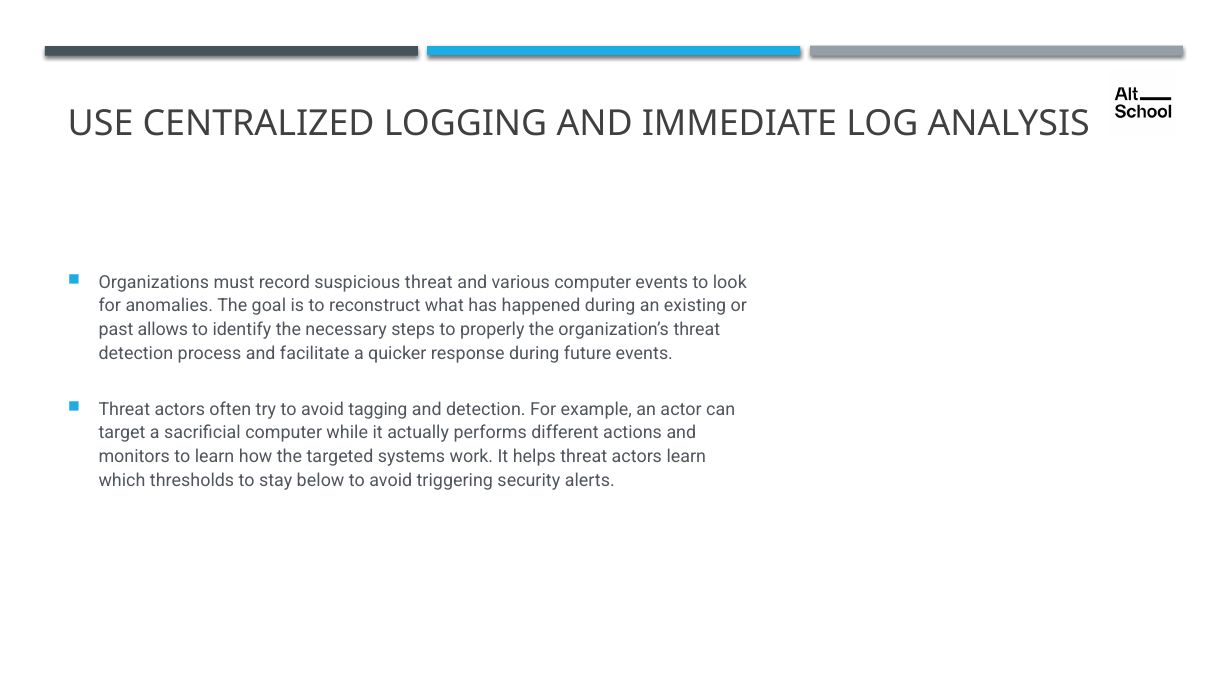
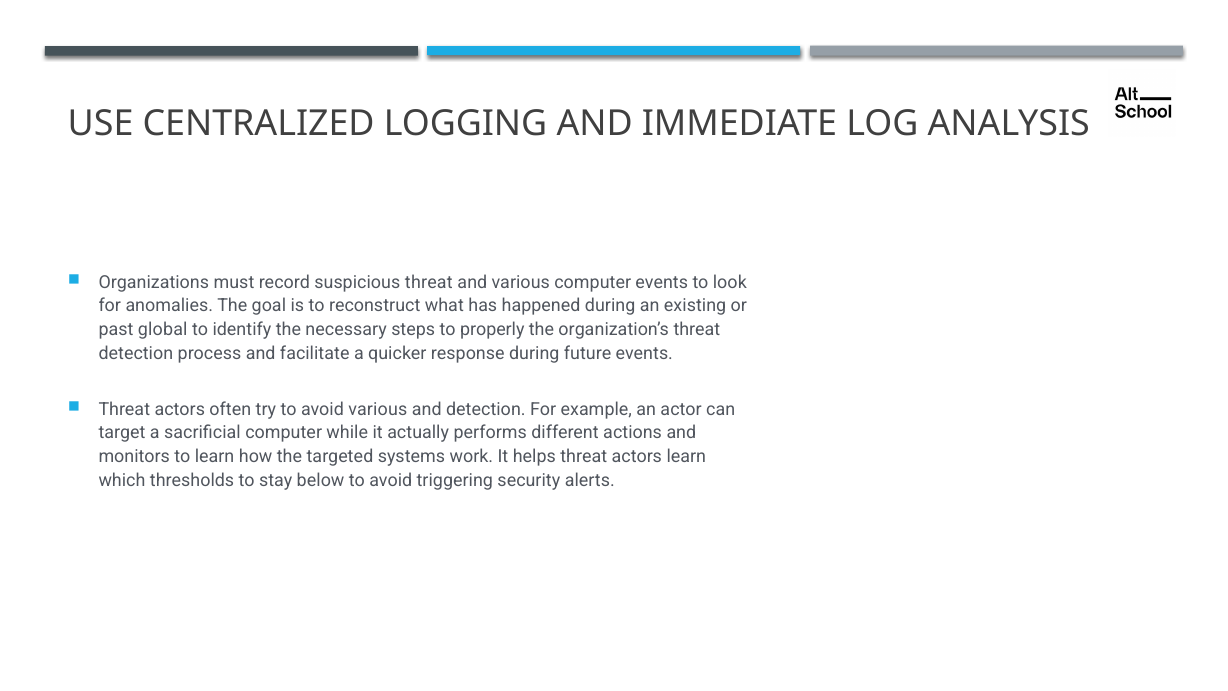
allows: allows -> global (163, 330)
avoid tagging: tagging -> various (378, 409)
